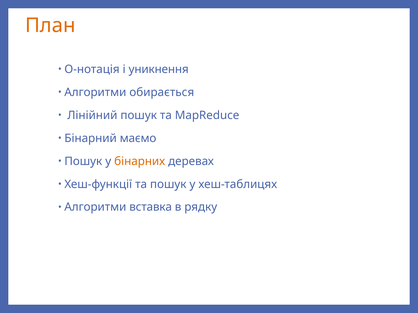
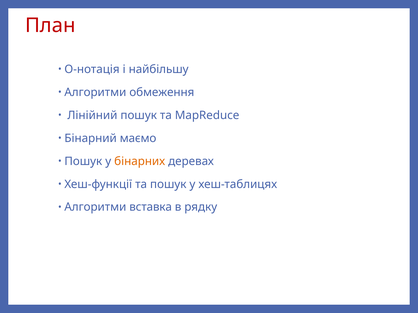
План colour: orange -> red (50, 25)
уникнення: уникнення -> найбільшу (159, 70)
обирається: обирається -> обмеження (162, 93)
